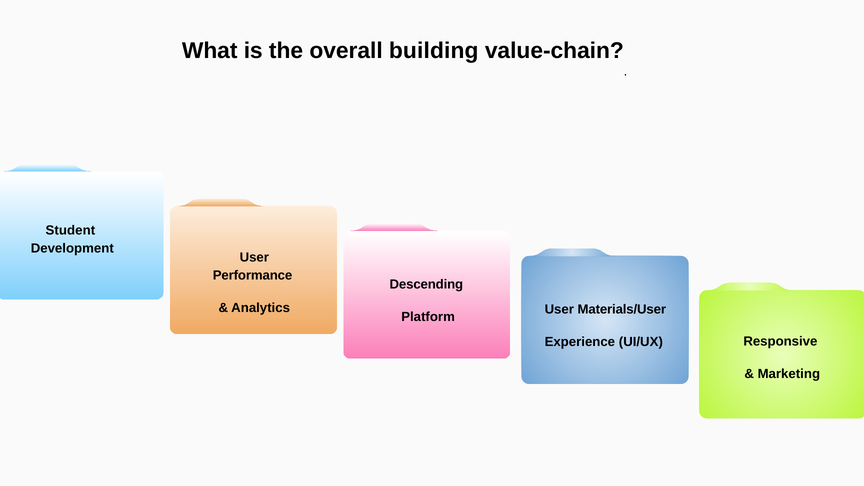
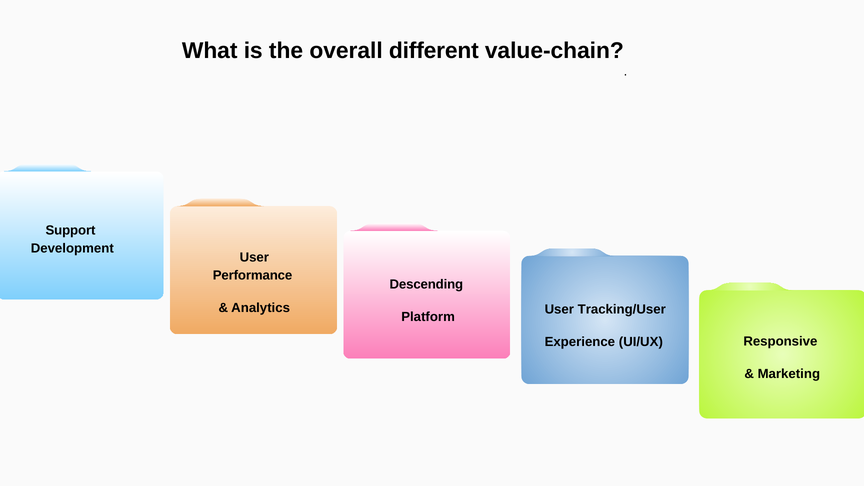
building: building -> different (434, 51)
Student: Student -> Support (70, 230)
Materials/User: Materials/User -> Tracking/User (622, 309)
